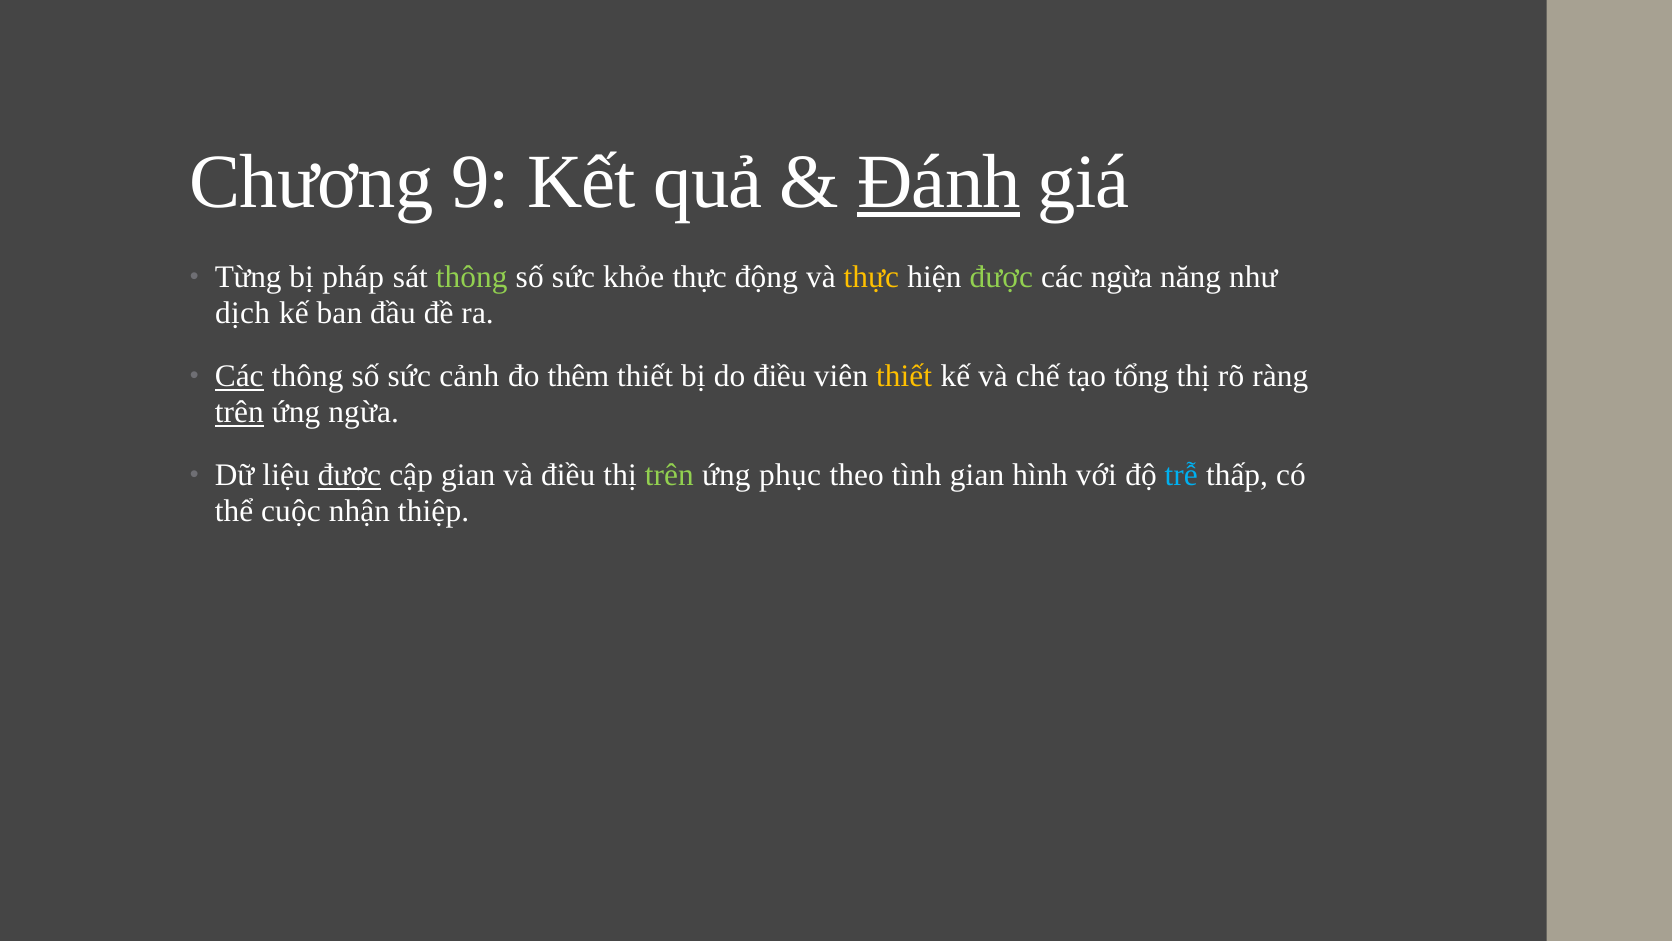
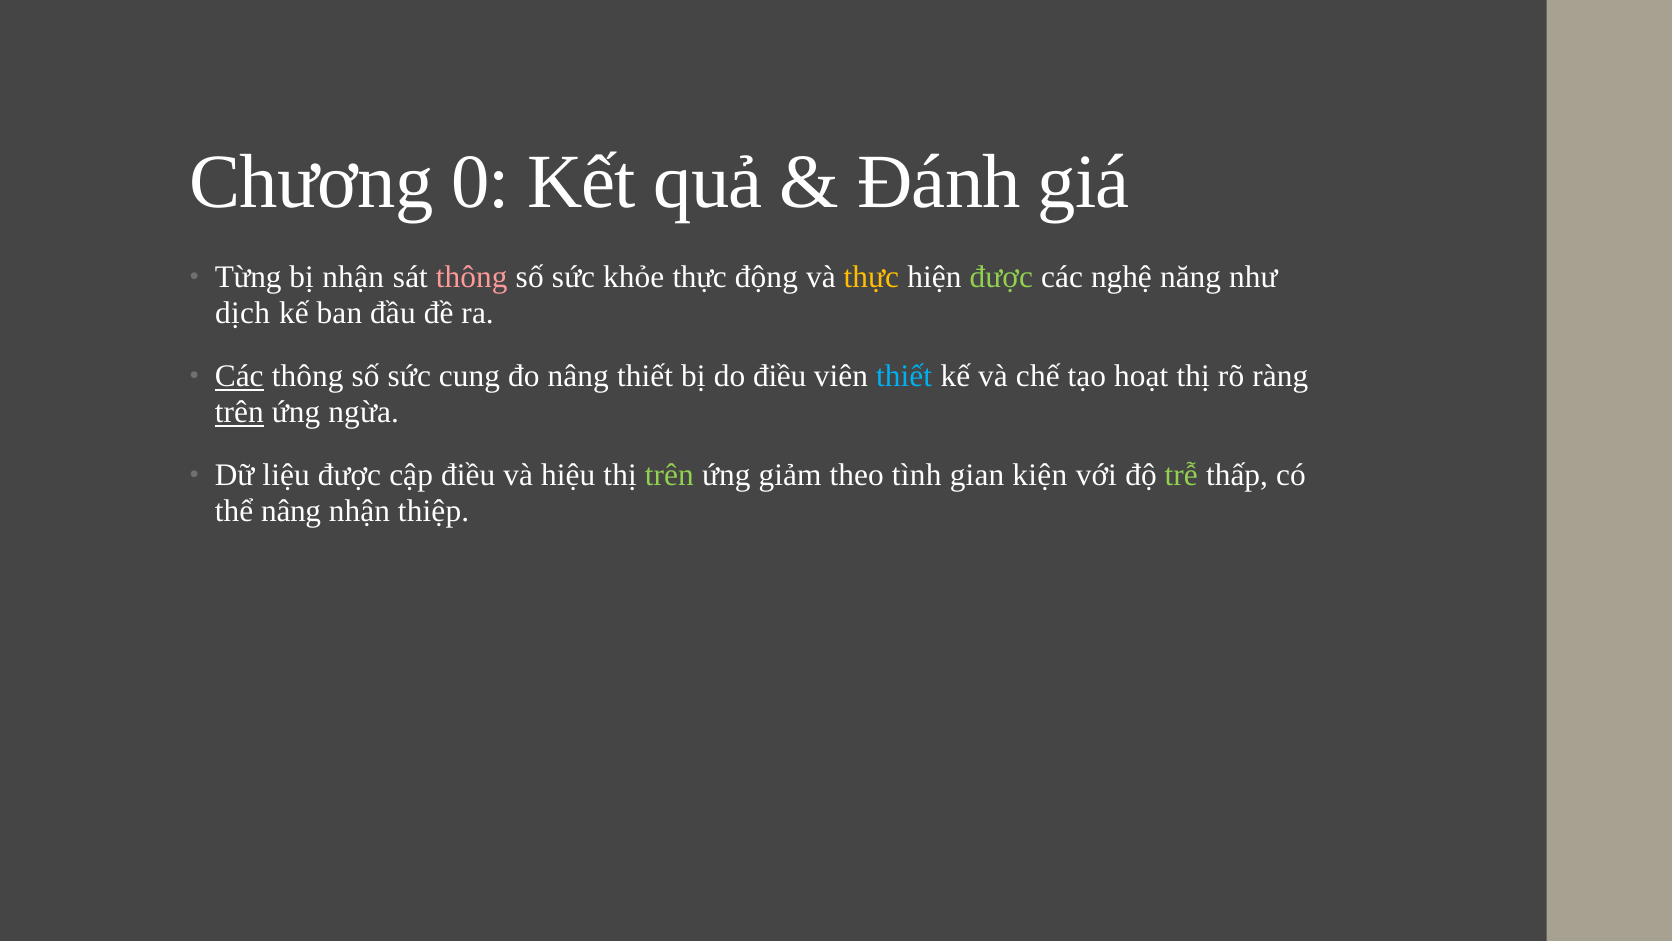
9: 9 -> 0 (481, 182)
Đánh underline: present -> none (939, 182)
bị pháp: pháp -> nhận (353, 277)
thông colour: light green -> pink (472, 277)
các ngừa: ngừa -> nghệ (1121, 277)
cảnh: cảnh -> cung (469, 376)
đo thêm: thêm -> nâng (578, 376)
thiết colour: yellow -> light blue (904, 376)
tổng: tổng -> hoạt (1141, 376)
được underline: present -> none (349, 475)
cập gian: gian -> điều (468, 475)
và điều: điều -> hiệu (568, 475)
phục: phục -> giảm (790, 475)
hình: hình -> kiện (1040, 475)
trễ colour: light blue -> light green (1181, 475)
thể cuộc: cuộc -> nâng (291, 511)
